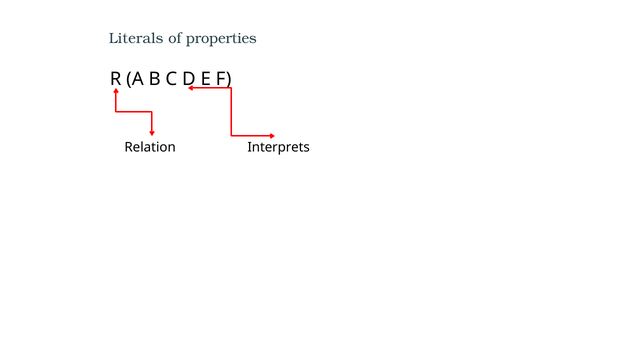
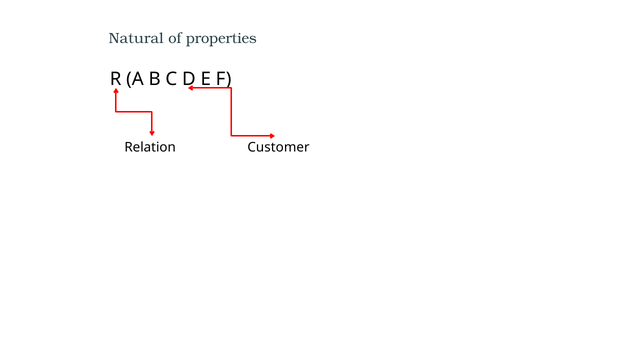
Literals: Literals -> Natural (136, 39)
Interprets: Interprets -> Customer (279, 147)
